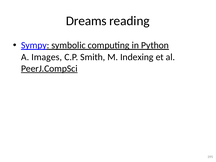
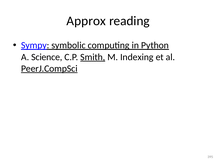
Dreams: Dreams -> Approx (86, 21)
Images: Images -> Science (47, 57)
Smith underline: none -> present (93, 57)
